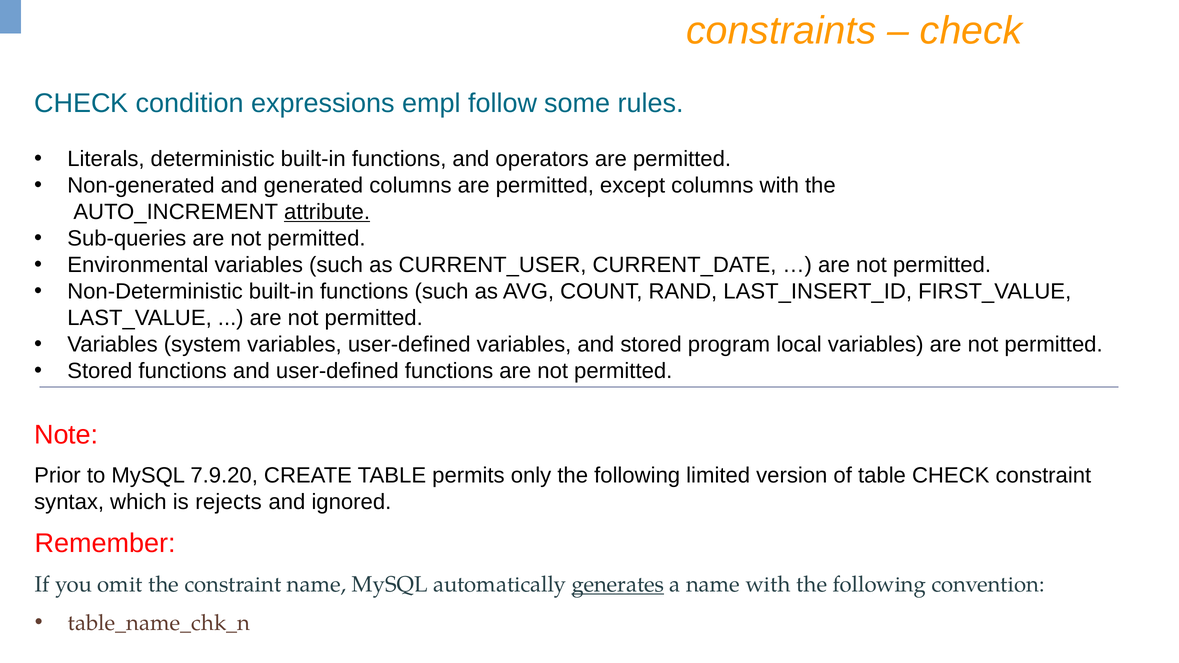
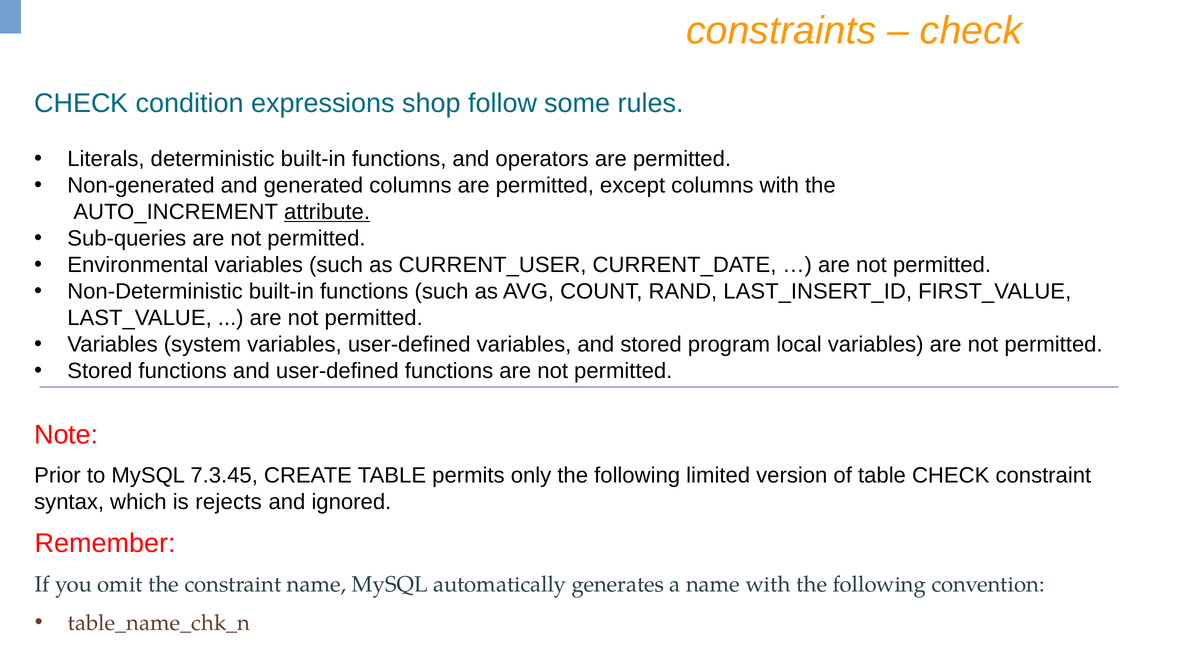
empl: empl -> shop (432, 103)
7.9.20: 7.9.20 -> 7.3.45 (224, 476)
generates underline: present -> none (618, 585)
